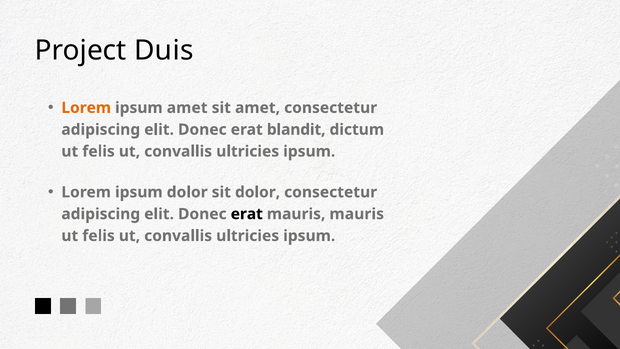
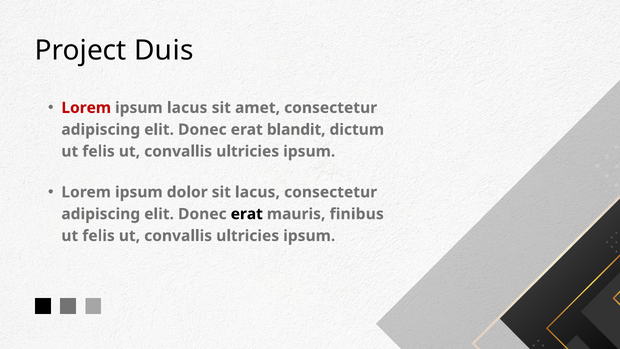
Lorem colour: orange -> red (86, 108)
ipsum amet: amet -> lacus (187, 108)
sit dolor: dolor -> lacus (257, 192)
mauris mauris: mauris -> finibus (357, 214)
